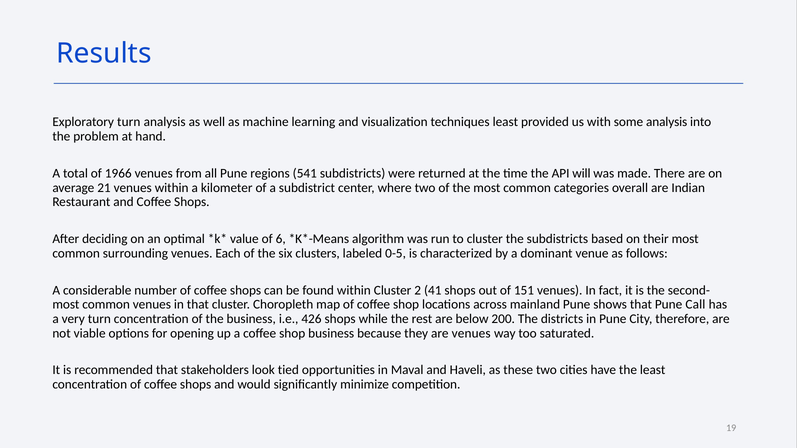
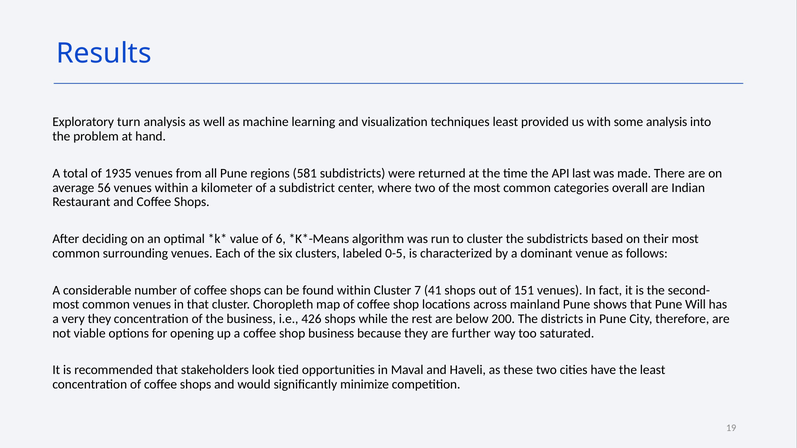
1966: 1966 -> 1935 (118, 173)
541: 541 -> 581 (305, 173)
will: will -> last (581, 173)
21: 21 -> 56 (104, 188)
2: 2 -> 7 (418, 290)
Call: Call -> Will (696, 305)
very turn: turn -> they (99, 319)
are venues: venues -> further (471, 333)
